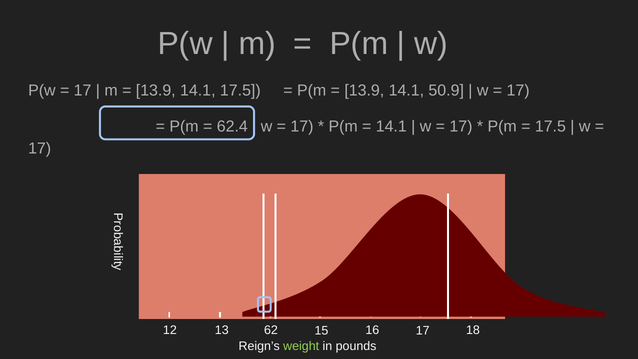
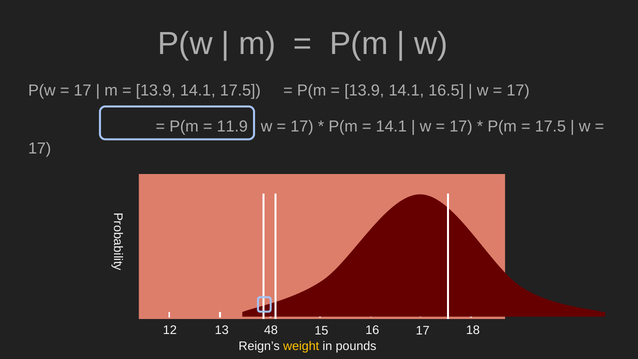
50.9: 50.9 -> 16.5 (446, 90)
62.4: 62.4 -> 11.9 (232, 126)
62: 62 -> 48 (271, 330)
weight colour: light green -> yellow (301, 346)
